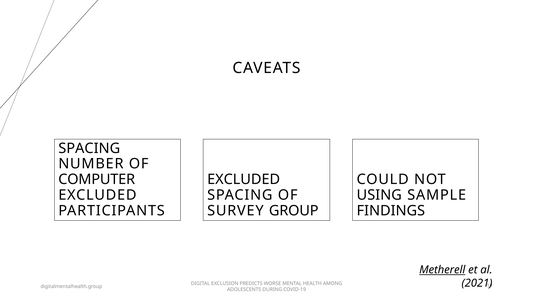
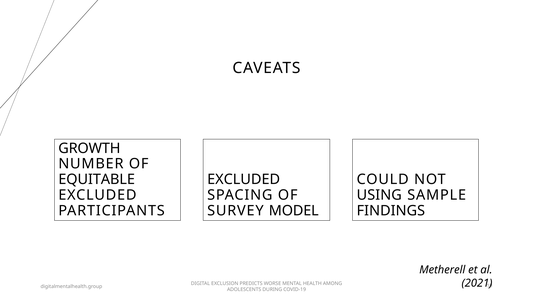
SPACING: SPACING -> GROWTH (89, 148)
COMPUTER: COMPUTER -> EQUITABLE (97, 179)
GROUP: GROUP -> MODEL (294, 210)
Metherell underline: present -> none (442, 270)
